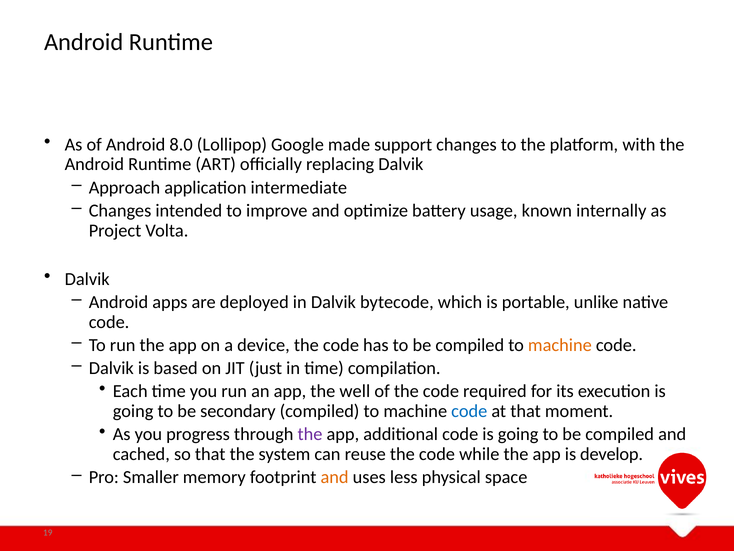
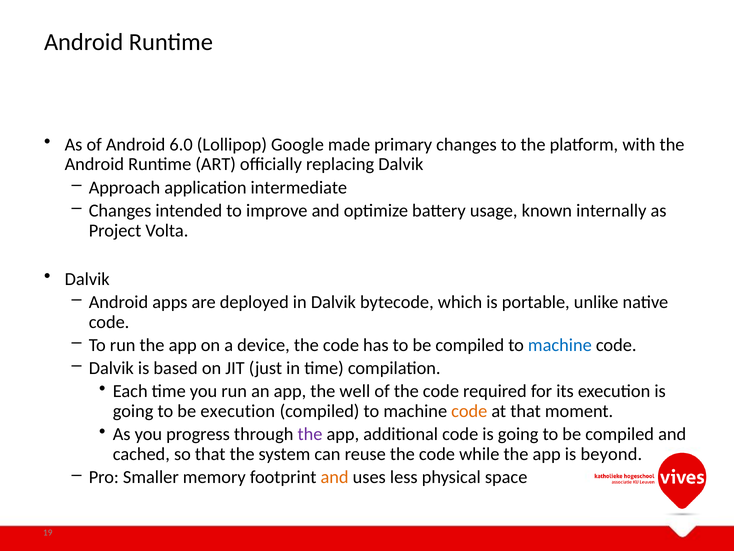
8.0: 8.0 -> 6.0 (181, 144)
support: support -> primary (403, 144)
machine colour: orange -> blue (560, 345)
be secondary: secondary -> execution (238, 411)
code colour: blue -> orange (469, 411)
develop: develop -> beyond (611, 454)
